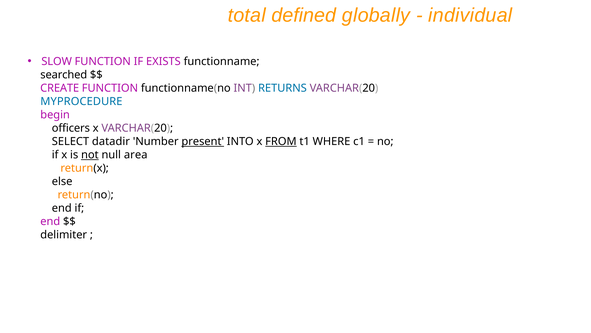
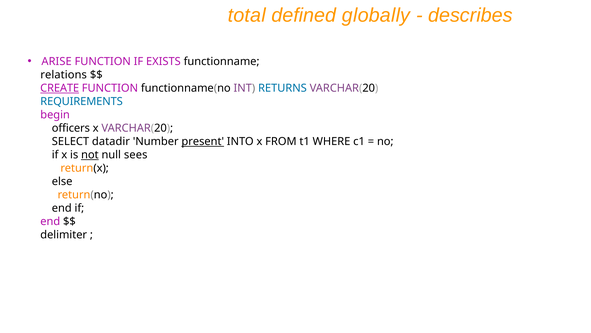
individual: individual -> describes (470, 15)
SLOW: SLOW -> ARISE (57, 61)
searched: searched -> relations (64, 75)
CREATE underline: none -> present (60, 88)
MYPROCEDURE: MYPROCEDURE -> REQUIREMENTS (82, 101)
FROM underline: present -> none (281, 141)
area: area -> sees (136, 154)
